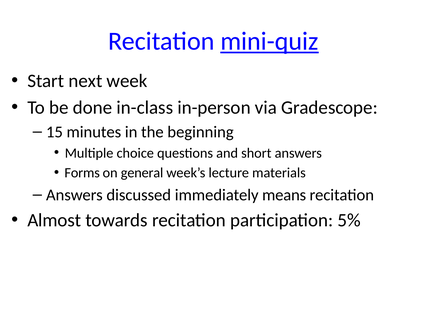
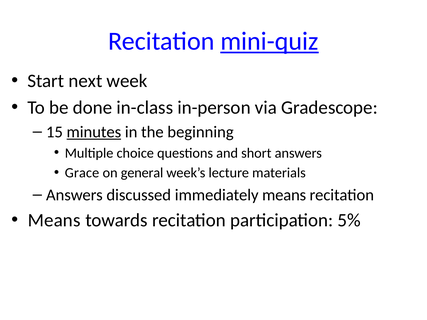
minutes underline: none -> present (94, 132)
Forms: Forms -> Grace (82, 173)
Almost: Almost -> Means (54, 220)
